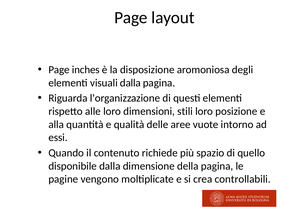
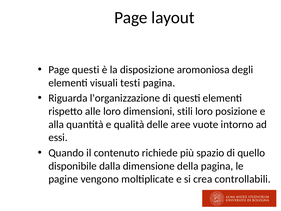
Page inches: inches -> questi (86, 70)
visuali dalla: dalla -> testi (130, 83)
